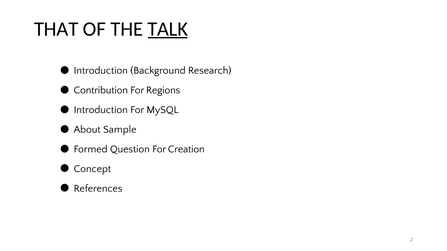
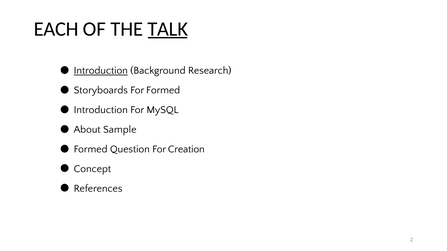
THAT: THAT -> EACH (56, 29)
Introduction underline: none -> present (101, 71)
Contribution: Contribution -> Storyboards (101, 90)
For Regions: Regions -> Formed (163, 90)
